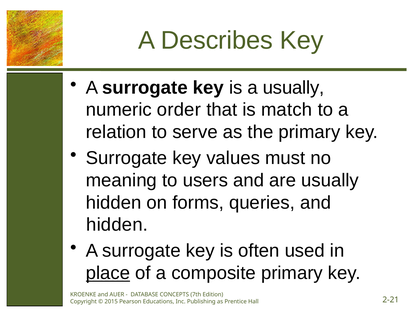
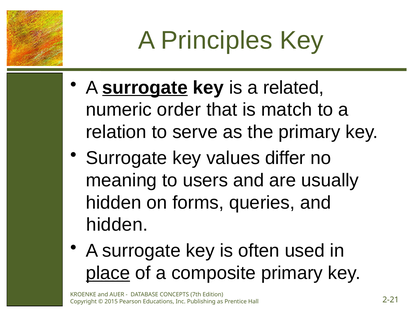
Describes: Describes -> Principles (217, 40)
surrogate underline: none -> present (145, 87)
a usually: usually -> related (294, 87)
must: must -> differ (285, 158)
